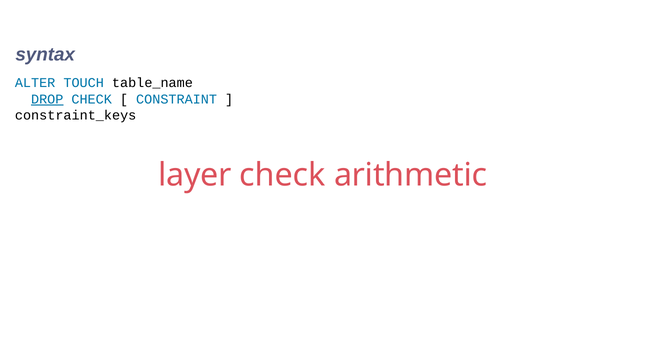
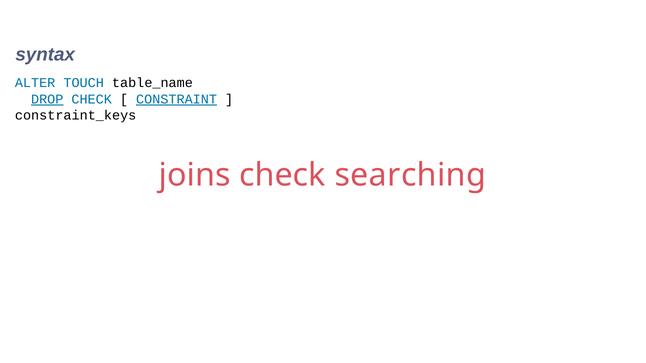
CONSTRAINT underline: none -> present (177, 99)
layer: layer -> joins (195, 175)
arithmetic: arithmetic -> searching (410, 175)
